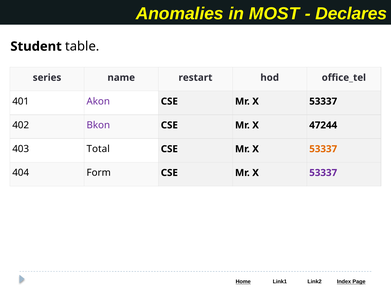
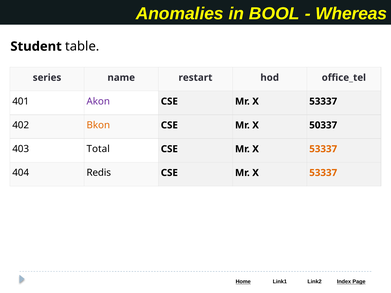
MOST: MOST -> BOOL (274, 14)
Declares: Declares -> Whereas (351, 14)
Bkon colour: purple -> orange (98, 125)
47244: 47244 -> 50337 (323, 125)
Form: Form -> Redis (99, 173)
53337 colour: purple -> orange (323, 173)
